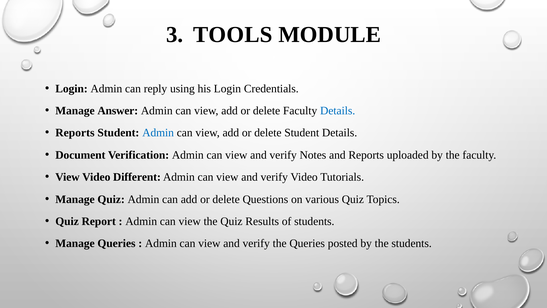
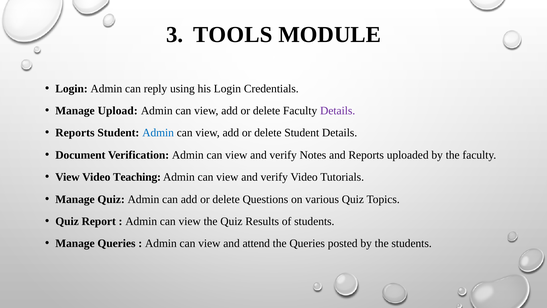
Answer: Answer -> Upload (118, 111)
Details colour: blue -> purple (338, 111)
Different: Different -> Teaching (137, 177)
verify: verify -> attend (256, 243)
